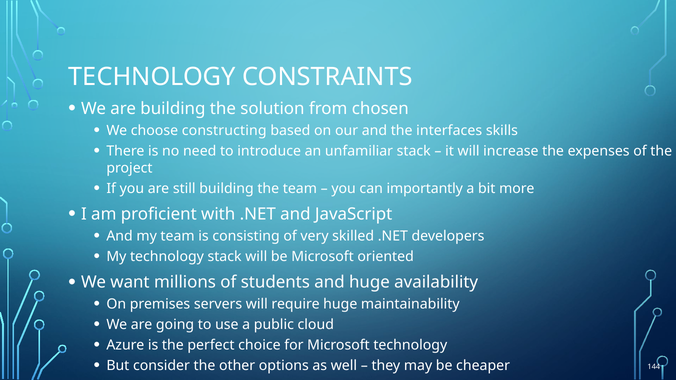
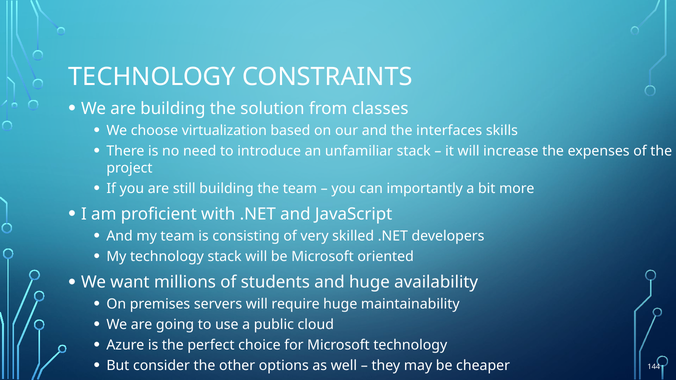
chosen: chosen -> classes (380, 109)
constructing: constructing -> virtualization (224, 131)
